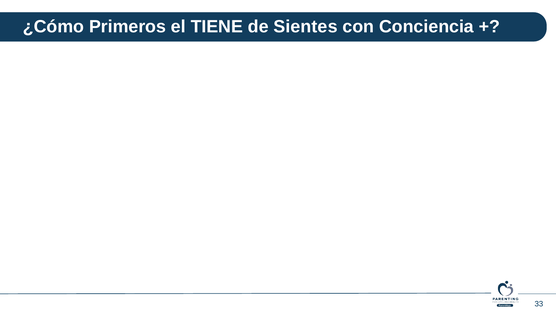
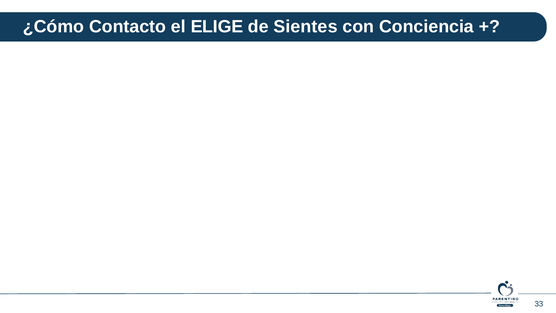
Primeros: Primeros -> Contacto (128, 27)
TIENE: TIENE -> ELIGE (217, 27)
